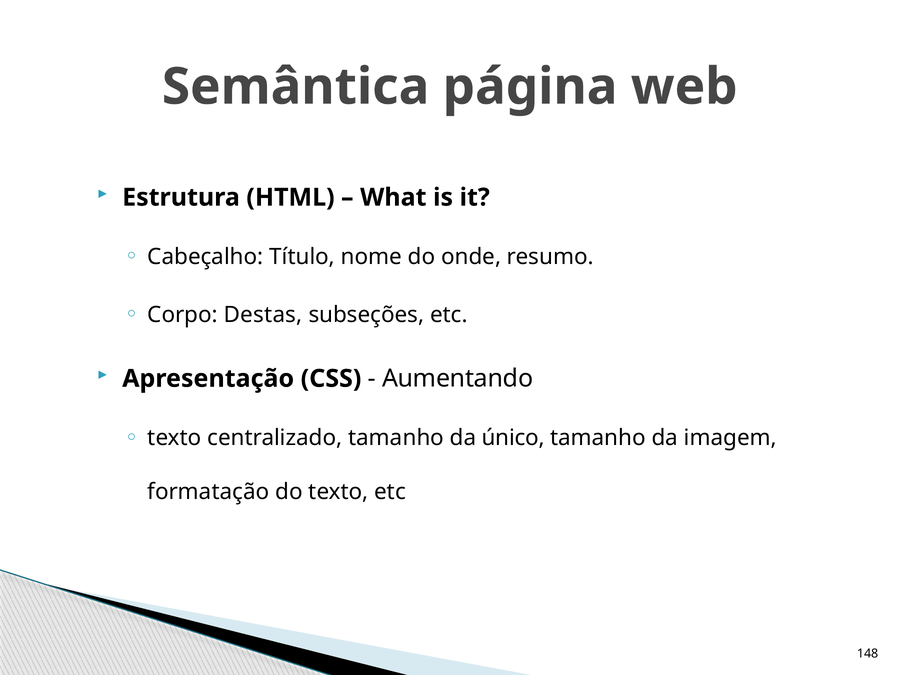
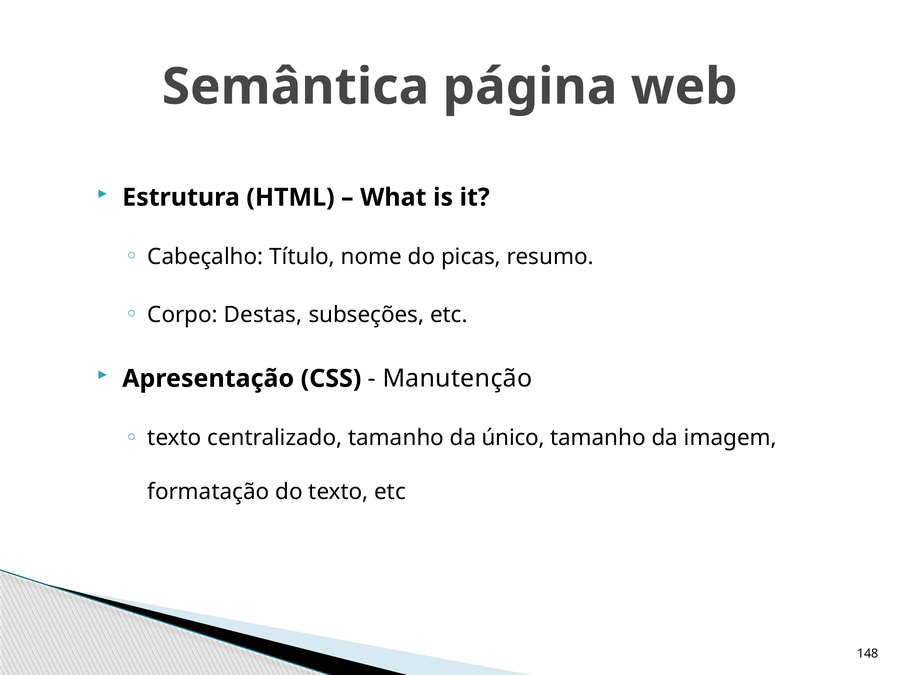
onde: onde -> picas (471, 257)
Aumentando: Aumentando -> Manutenção (457, 379)
